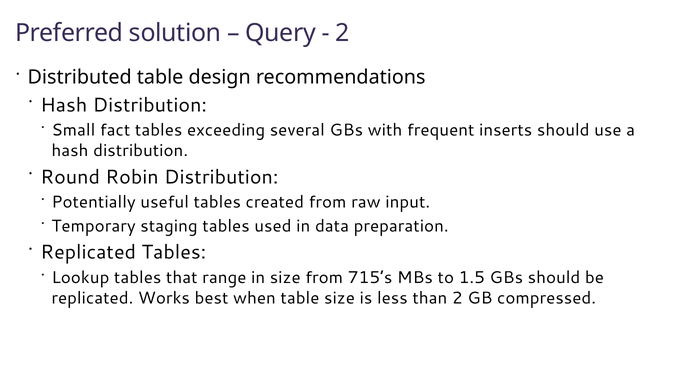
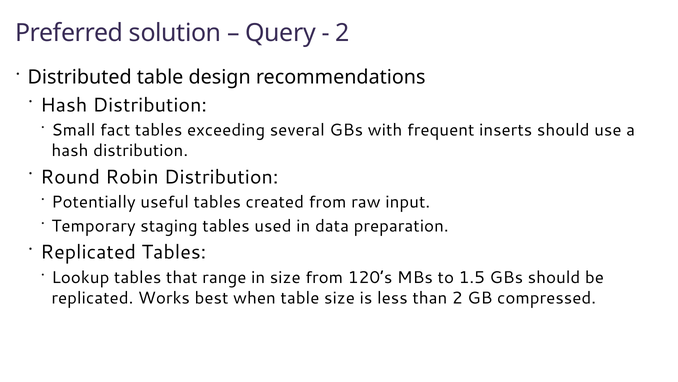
715’s: 715’s -> 120’s (370, 277)
